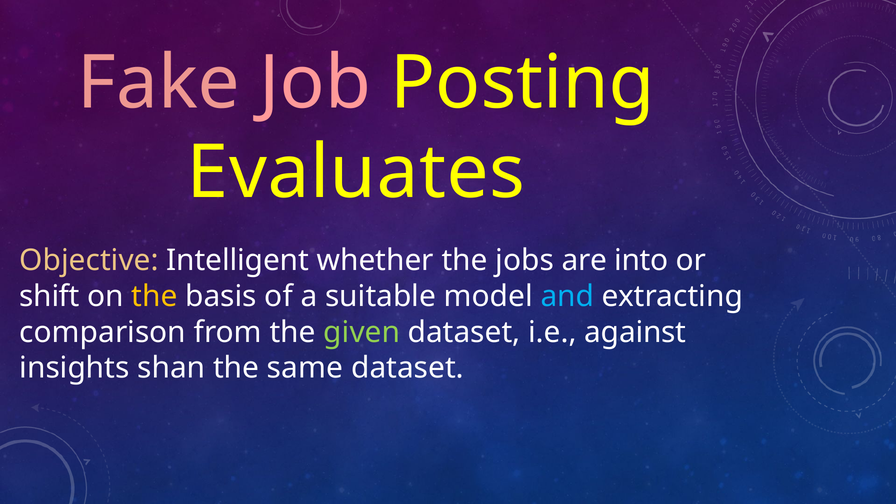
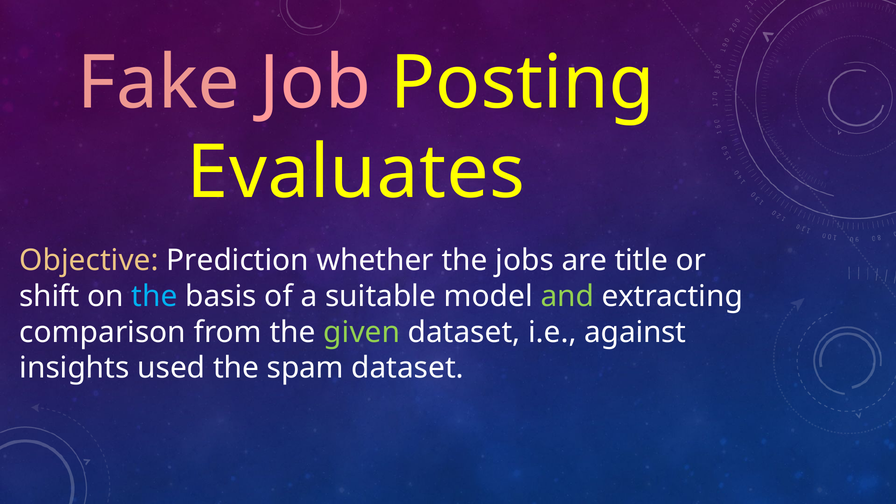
Intelligent: Intelligent -> Prediction (238, 261)
into: into -> title (641, 261)
the colour: yellow -> light blue (154, 296)
and colour: light blue -> light green (567, 296)
shan: shan -> used (171, 368)
same: same -> spam (305, 368)
